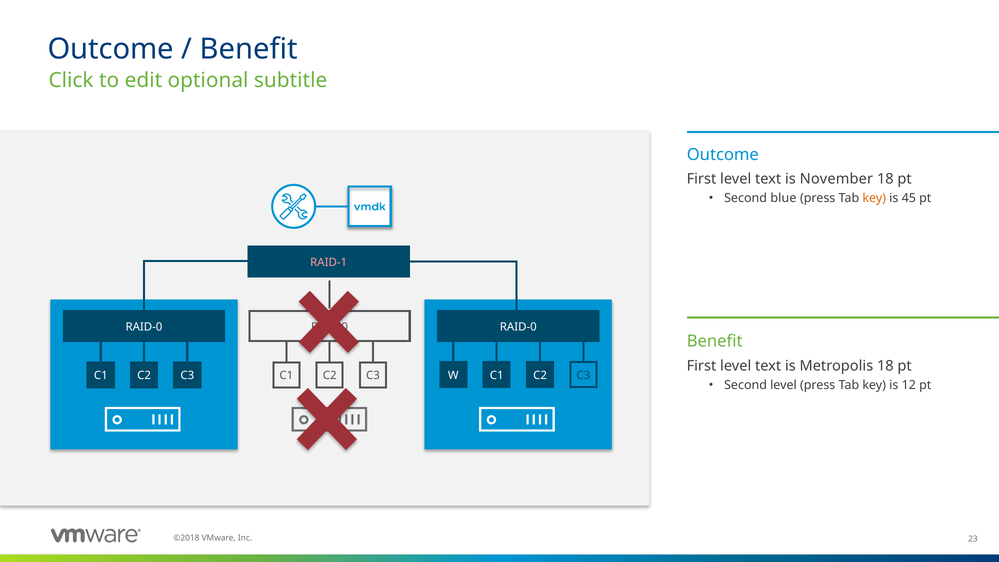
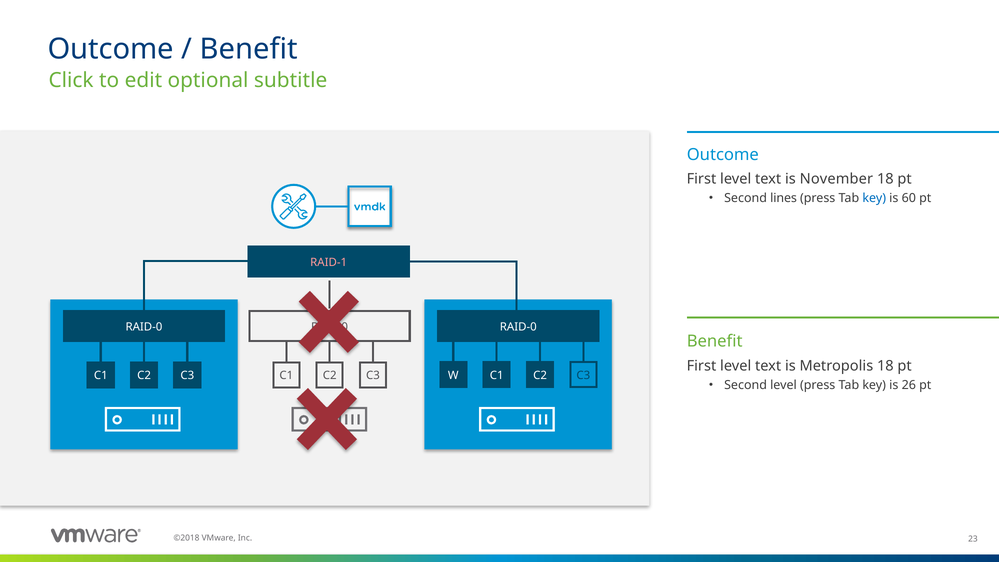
blue: blue -> lines (784, 198)
key colour: orange -> blue (874, 198)
45: 45 -> 60 (909, 198)
12: 12 -> 26 (909, 385)
